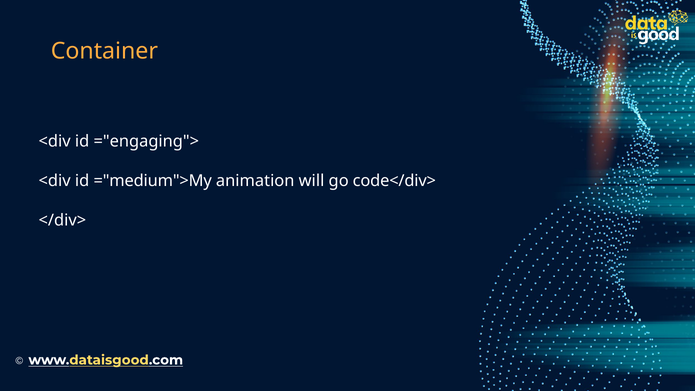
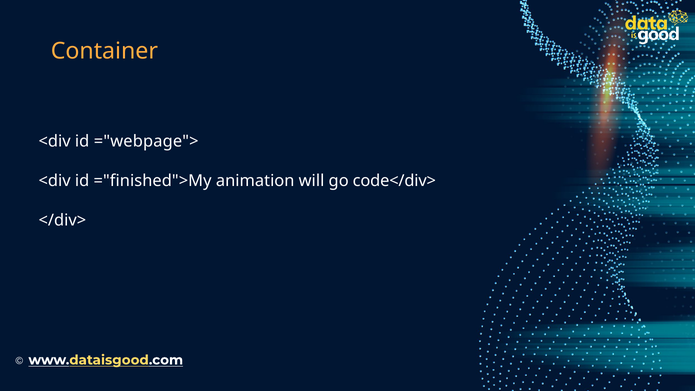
="engaging">: ="engaging"> -> ="webpage"> (146, 141)
="medium">My: ="medium">My -> ="finished">My (153, 181)
